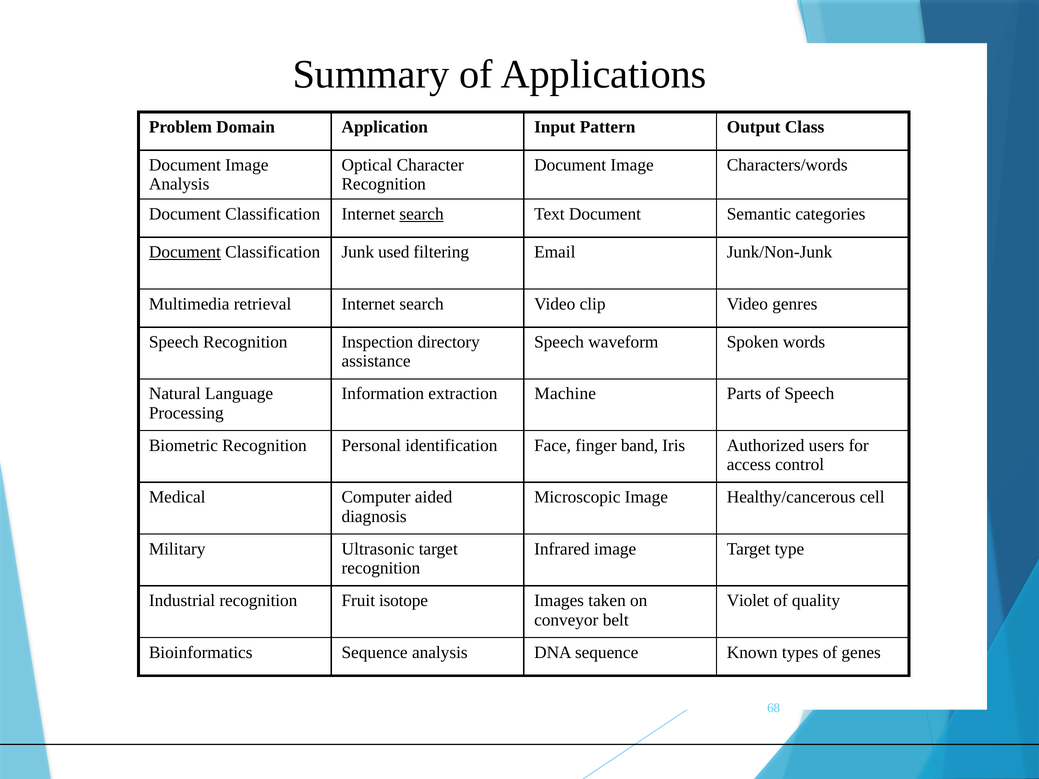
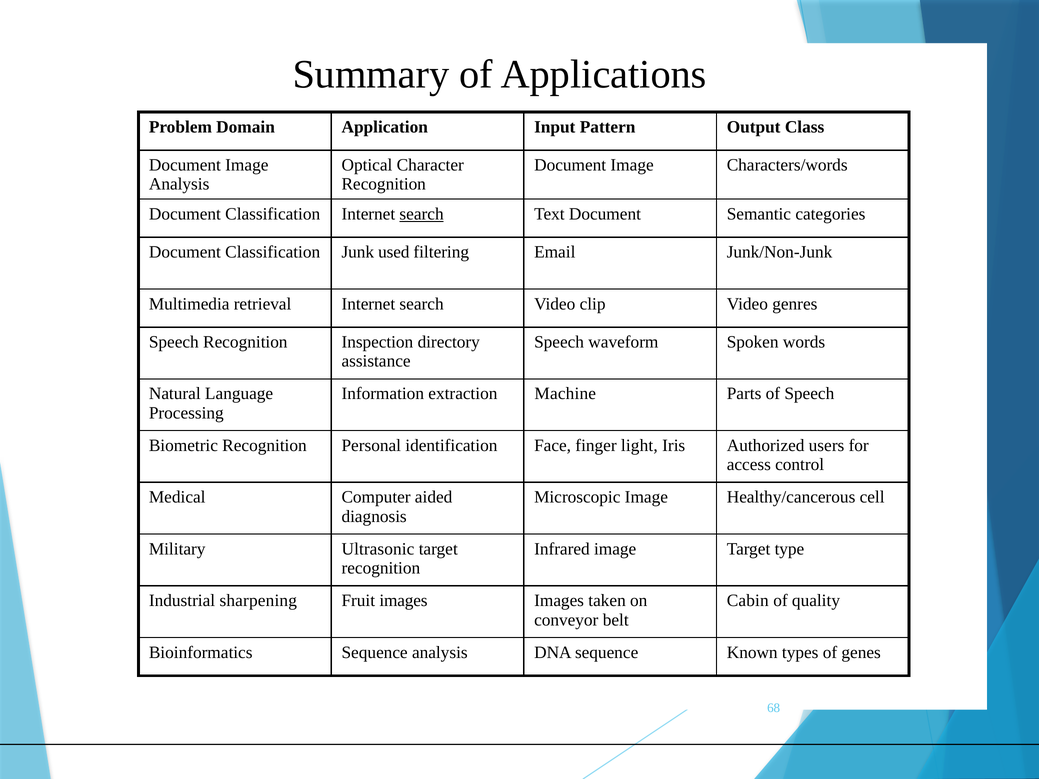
Document underline: present -> none (185, 252)
band: band -> light (639, 446)
Industrial recognition: recognition -> sharpening (258, 601)
Fruit isotope: isotope -> images (403, 601)
Violet: Violet -> Cabin (748, 601)
